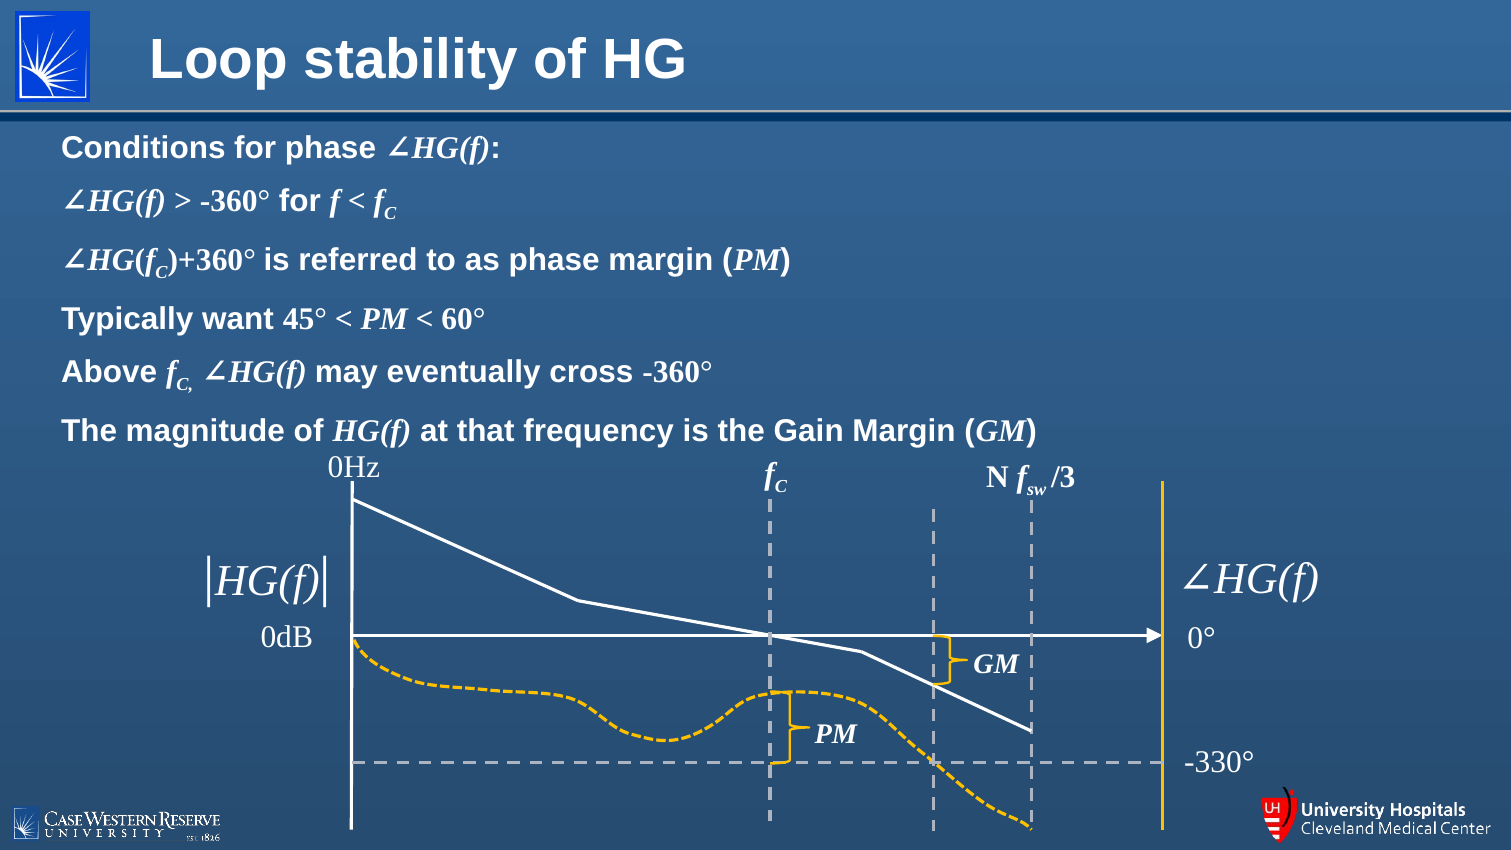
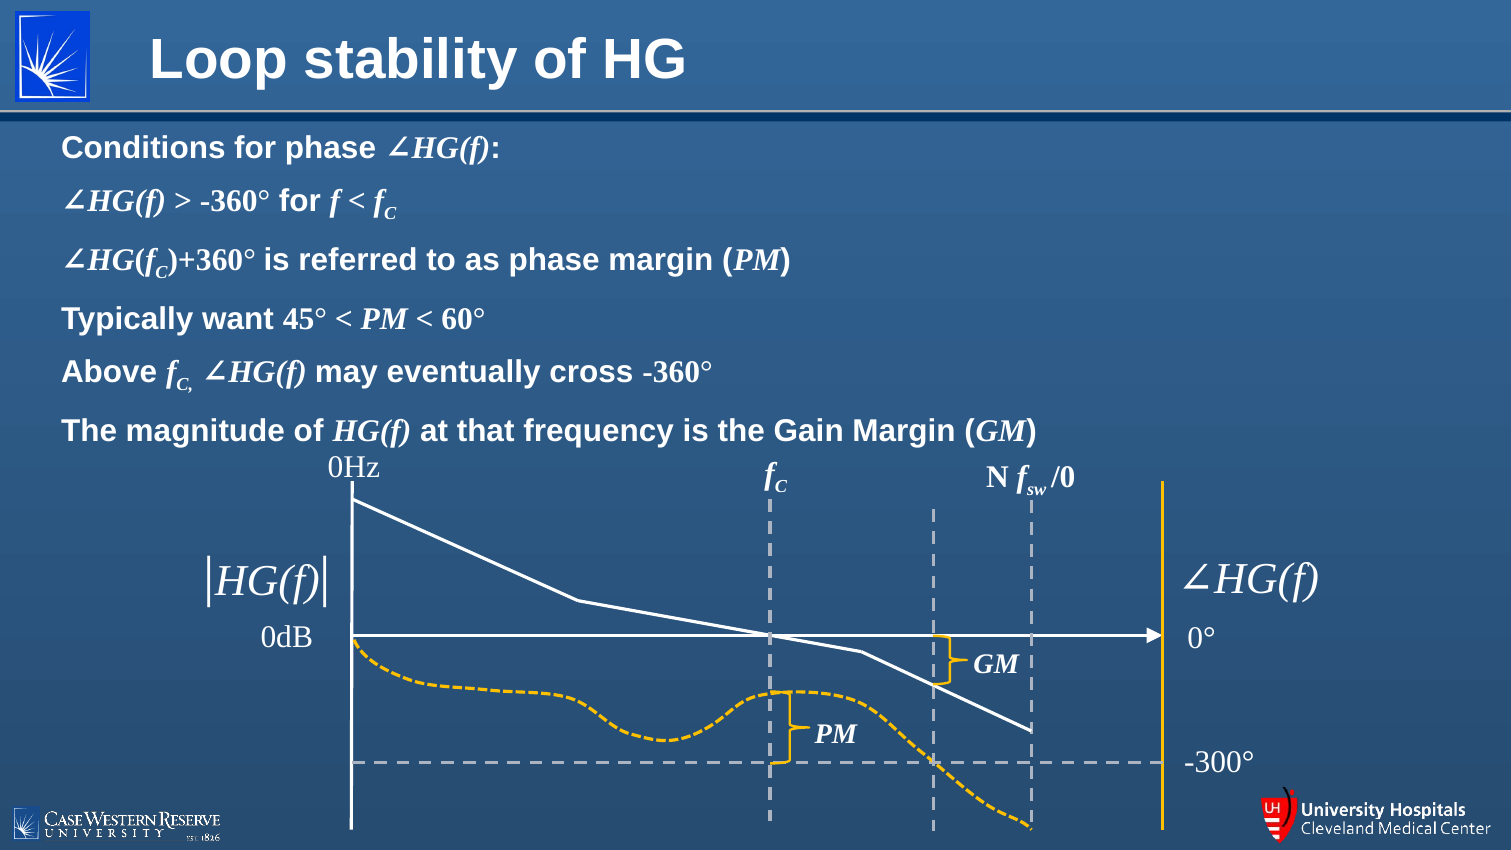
/3: /3 -> /0 (1063, 477)
-330°: -330° -> -300° (1219, 762)
